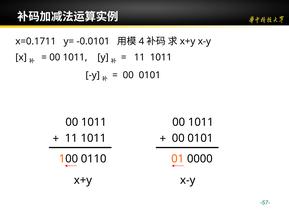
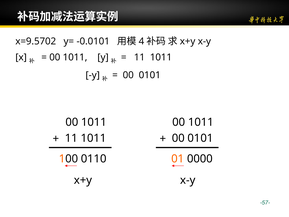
x=0.1711: x=0.1711 -> x=9.5702 (36, 41)
